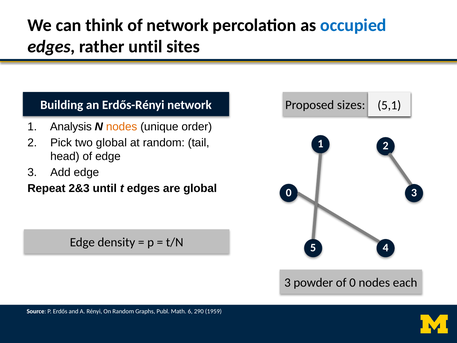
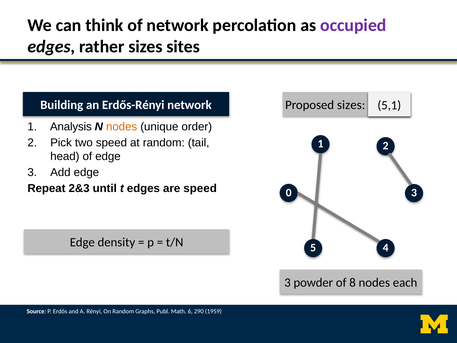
occupied colour: blue -> purple (353, 25)
rather until: until -> sizes (146, 47)
two global: global -> speed (111, 143)
are global: global -> speed (200, 188)
of 0: 0 -> 8 (352, 282)
